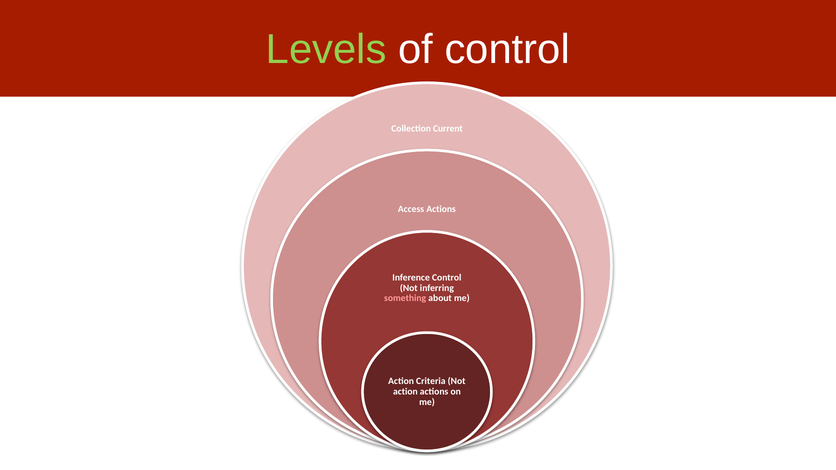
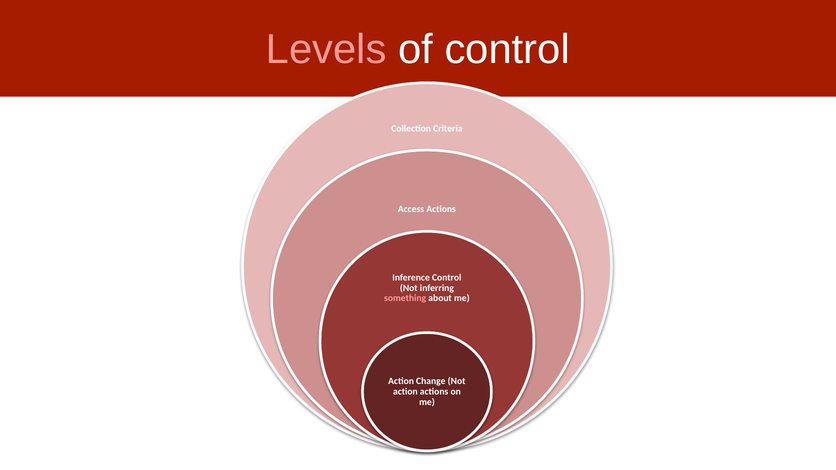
Levels colour: light green -> pink (326, 49)
Current: Current -> Criteria (448, 129)
Criteria: Criteria -> Change (431, 382)
